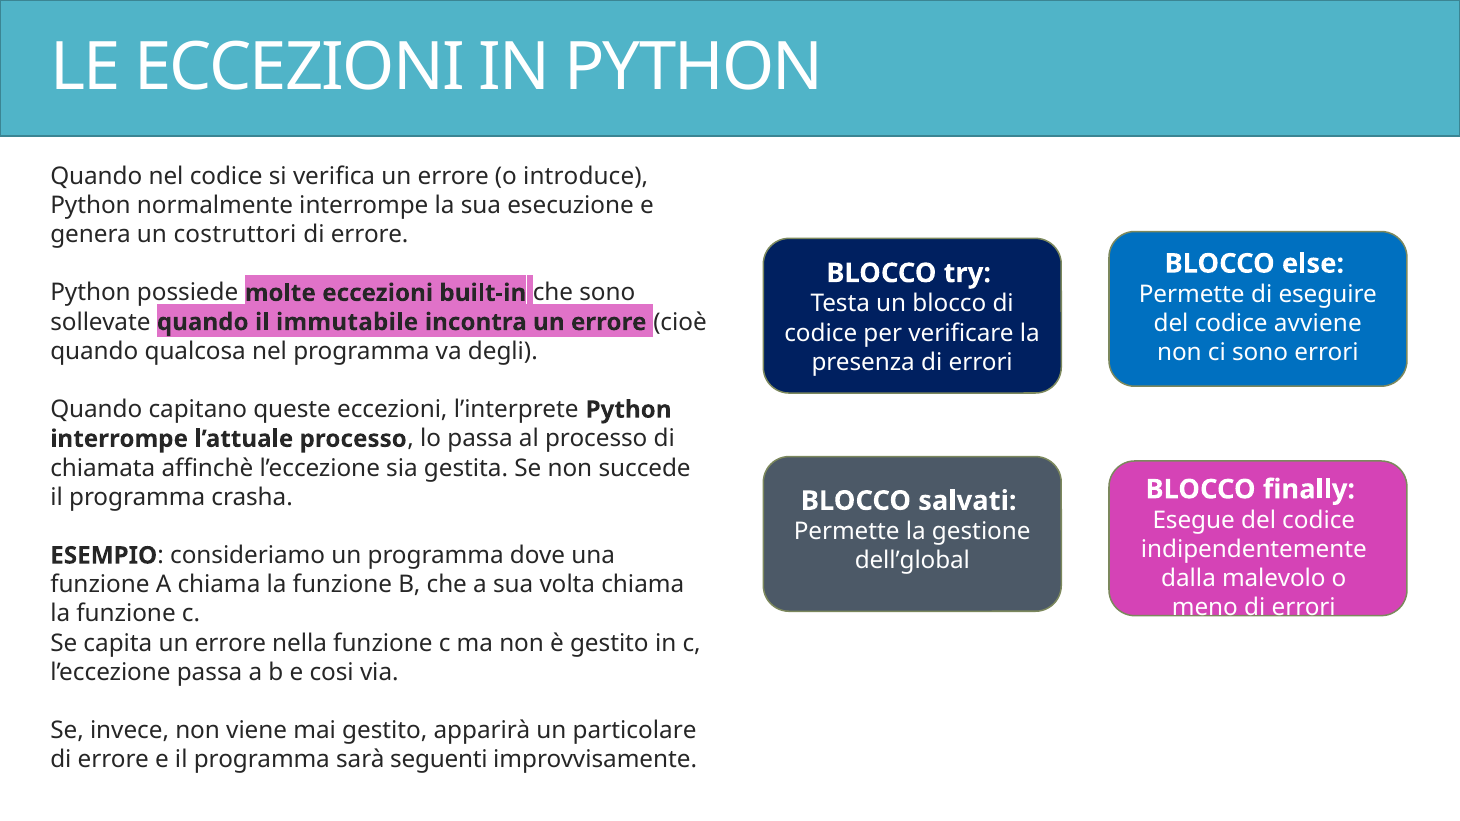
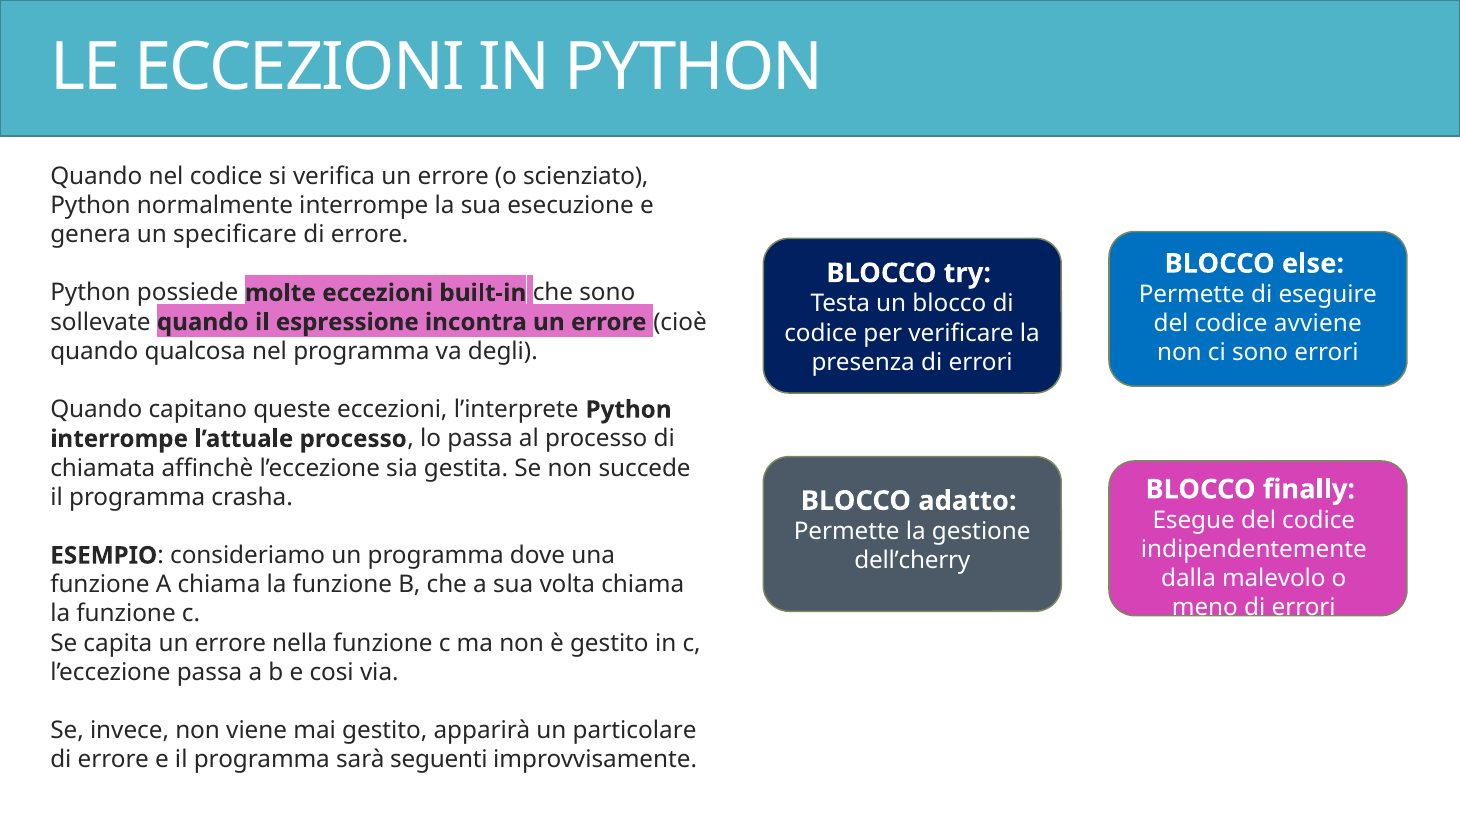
introduce: introduce -> scienziato (586, 176)
costruttori: costruttori -> specificare (235, 235)
immutabile: immutabile -> espressione (347, 322)
salvati: salvati -> adatto (967, 501)
dell’global: dell’global -> dell’cherry (912, 561)
